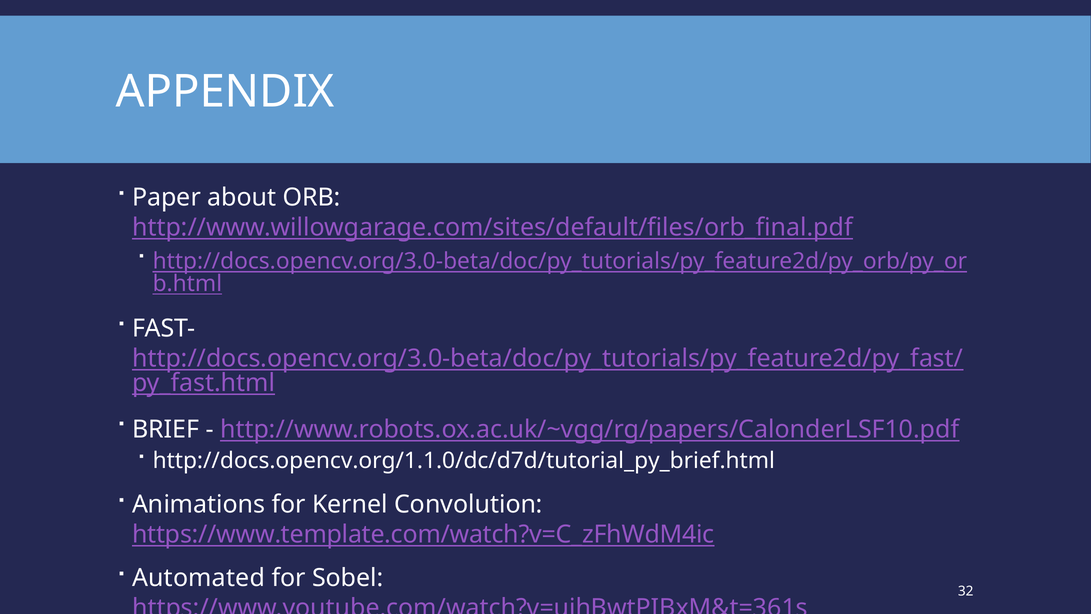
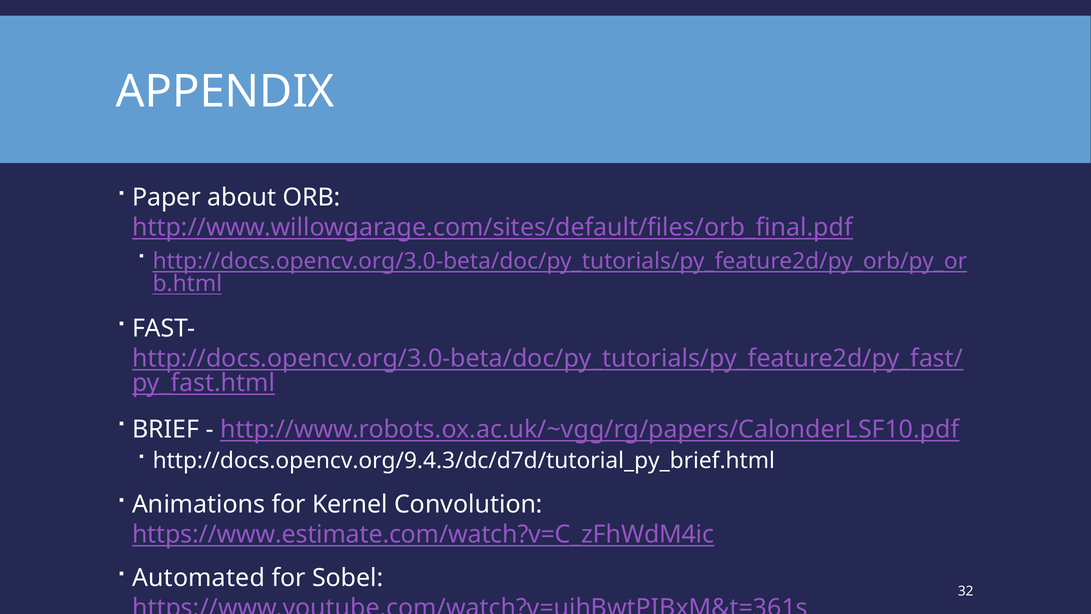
http://docs.opencv.org/1.1.0/dc/d7d/tutorial_py_brief.html: http://docs.opencv.org/1.1.0/dc/d7d/tutorial_py_brief.html -> http://docs.opencv.org/9.4.3/dc/d7d/tutorial_py_brief.html (464, 460)
https://www.template.com/watch?v=C_zFhWdM4ic: https://www.template.com/watch?v=C_zFhWdM4ic -> https://www.estimate.com/watch?v=C_zFhWdM4ic (423, 534)
